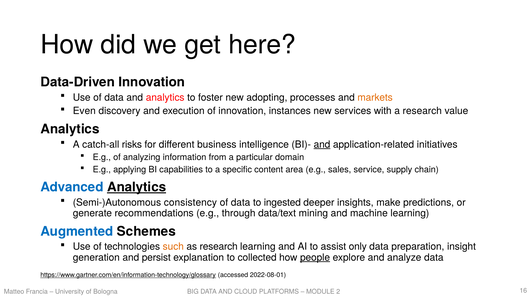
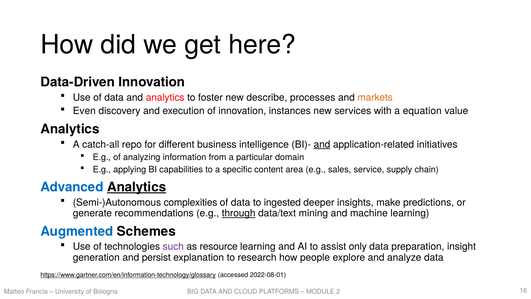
adopting: adopting -> describe (267, 97)
a research: research -> equation (422, 111)
risks: risks -> repo (132, 144)
consistency: consistency -> complexities (191, 202)
through underline: none -> present (239, 213)
such colour: orange -> purple (173, 246)
as research: research -> resource (219, 246)
collected: collected -> research (257, 257)
people underline: present -> none (315, 257)
